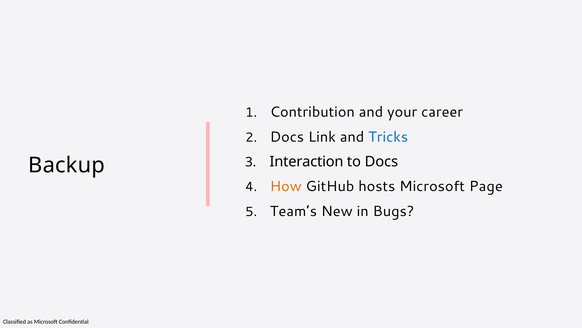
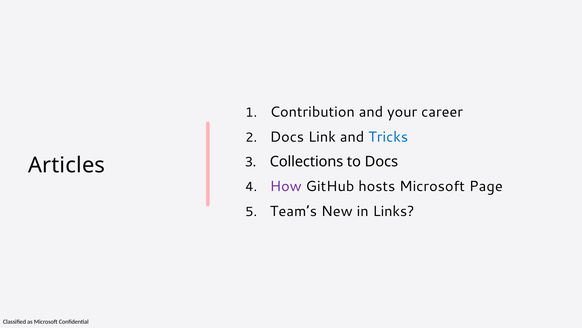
Interaction: Interaction -> Collections (306, 161)
Backup: Backup -> Articles (67, 165)
How colour: orange -> purple (286, 186)
Bugs: Bugs -> Links (394, 211)
